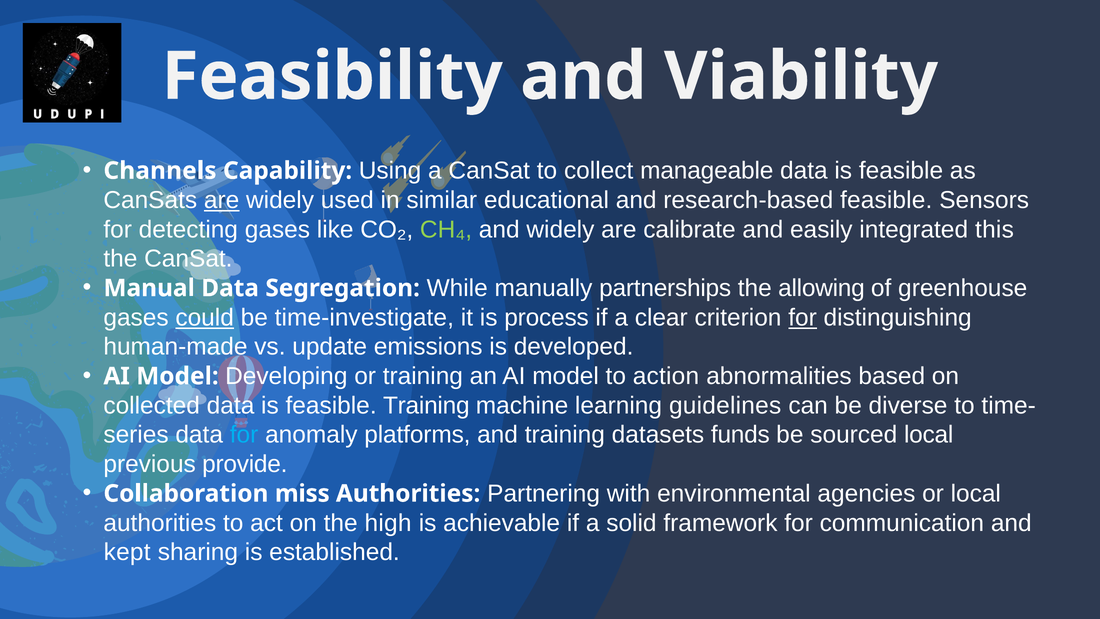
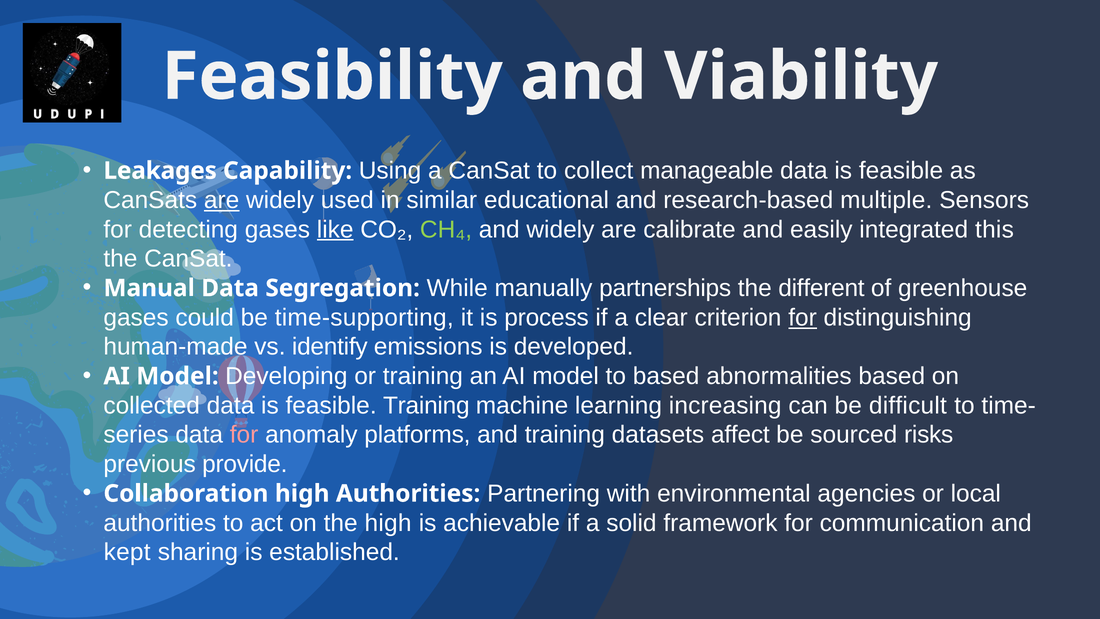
Channels: Channels -> Leakages (160, 171)
research-based feasible: feasible -> multiple (886, 200)
like underline: none -> present (335, 229)
allowing: allowing -> different (821, 288)
could underline: present -> none (205, 317)
time-investigate: time-investigate -> time-supporting (364, 317)
update: update -> identify (330, 347)
to action: action -> based (666, 376)
guidelines: guidelines -> increasing (725, 405)
diverse: diverse -> difficult (908, 405)
for colour: light blue -> pink (244, 435)
funds: funds -> affect (740, 435)
sourced local: local -> risks (929, 435)
Collaboration miss: miss -> high (302, 493)
